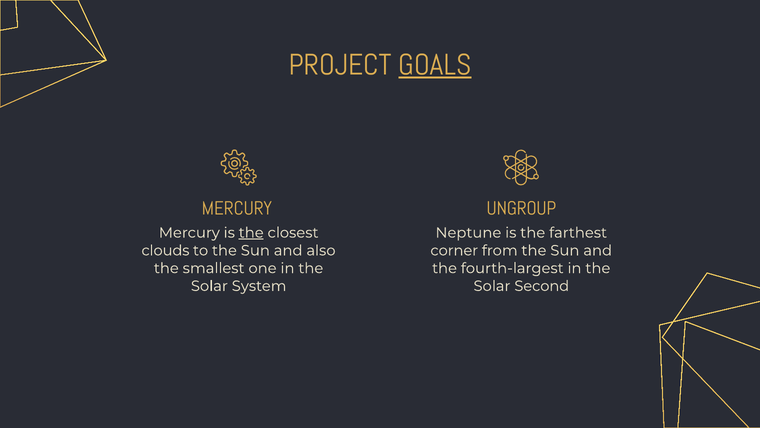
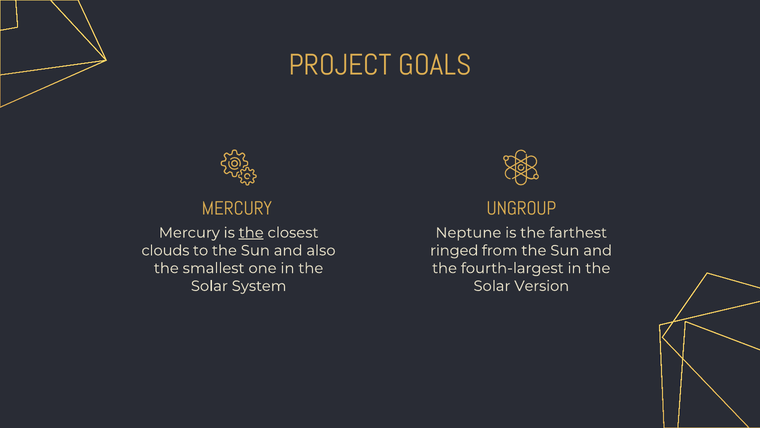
GOALS underline: present -> none (435, 65)
corner: corner -> ringed (454, 250)
Second: Second -> Version (542, 286)
